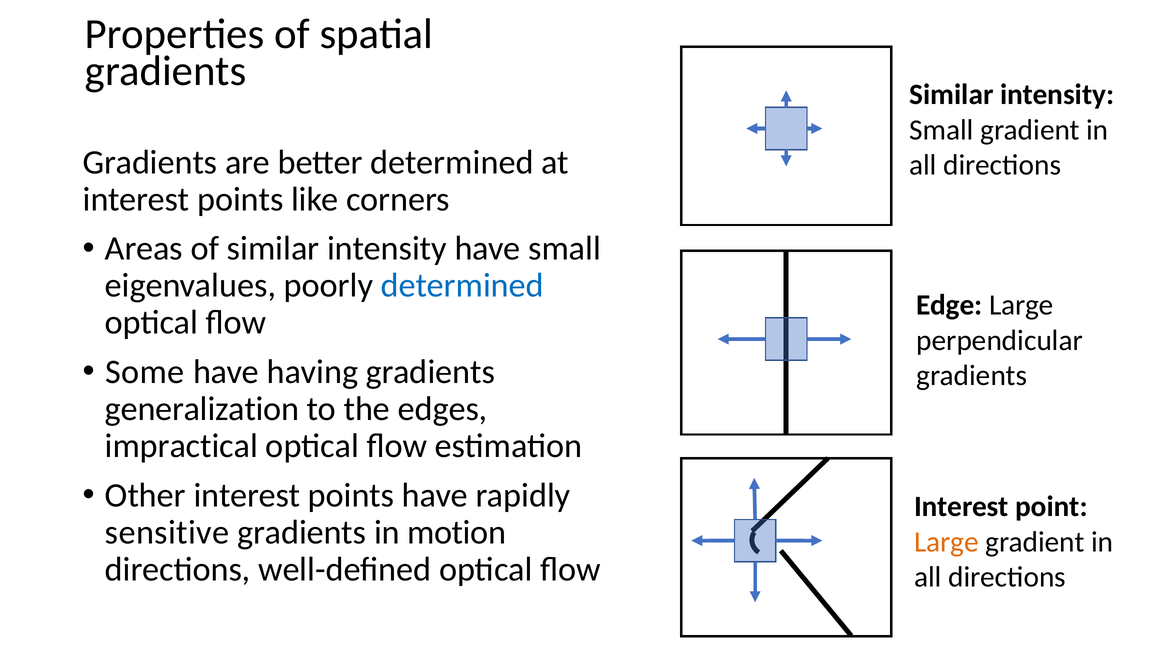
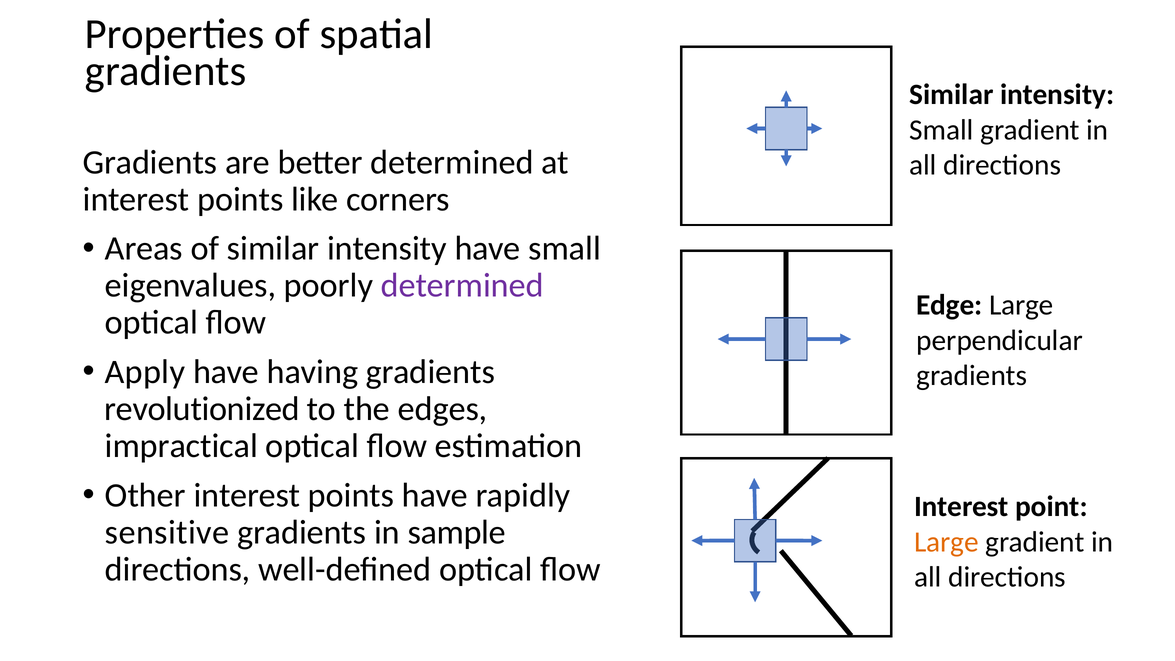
determined colour: blue -> purple (462, 286)
Some: Some -> Apply (145, 372)
generalization: generalization -> revolutionized (202, 409)
motion: motion -> sample (457, 532)
